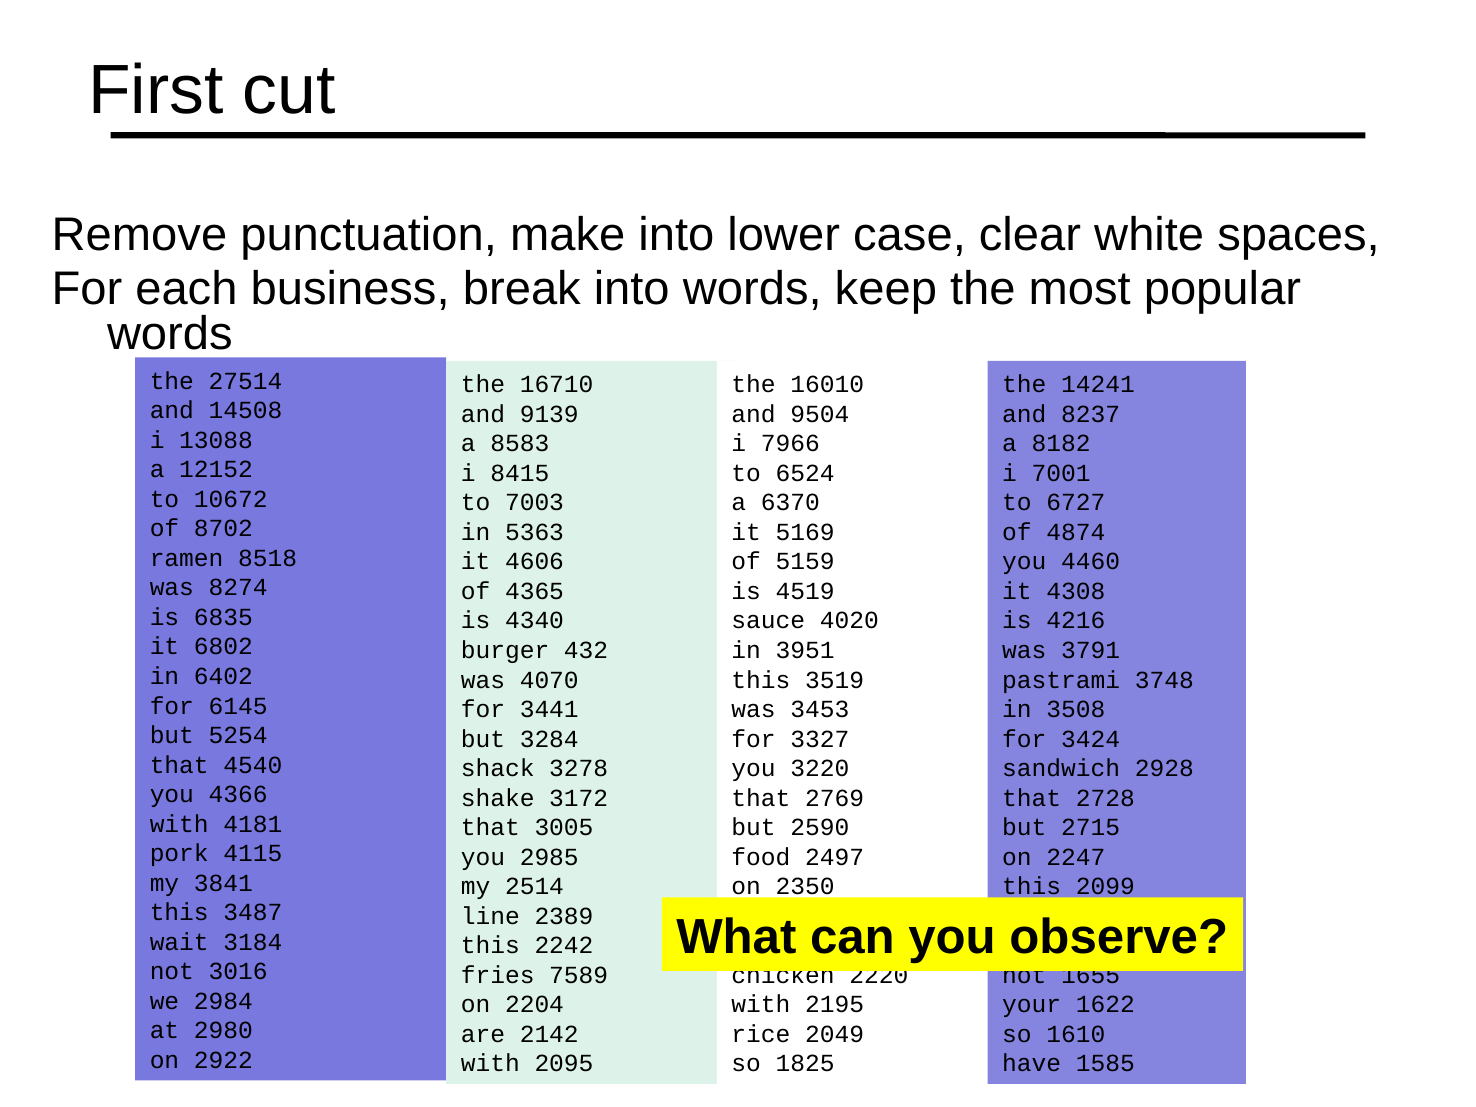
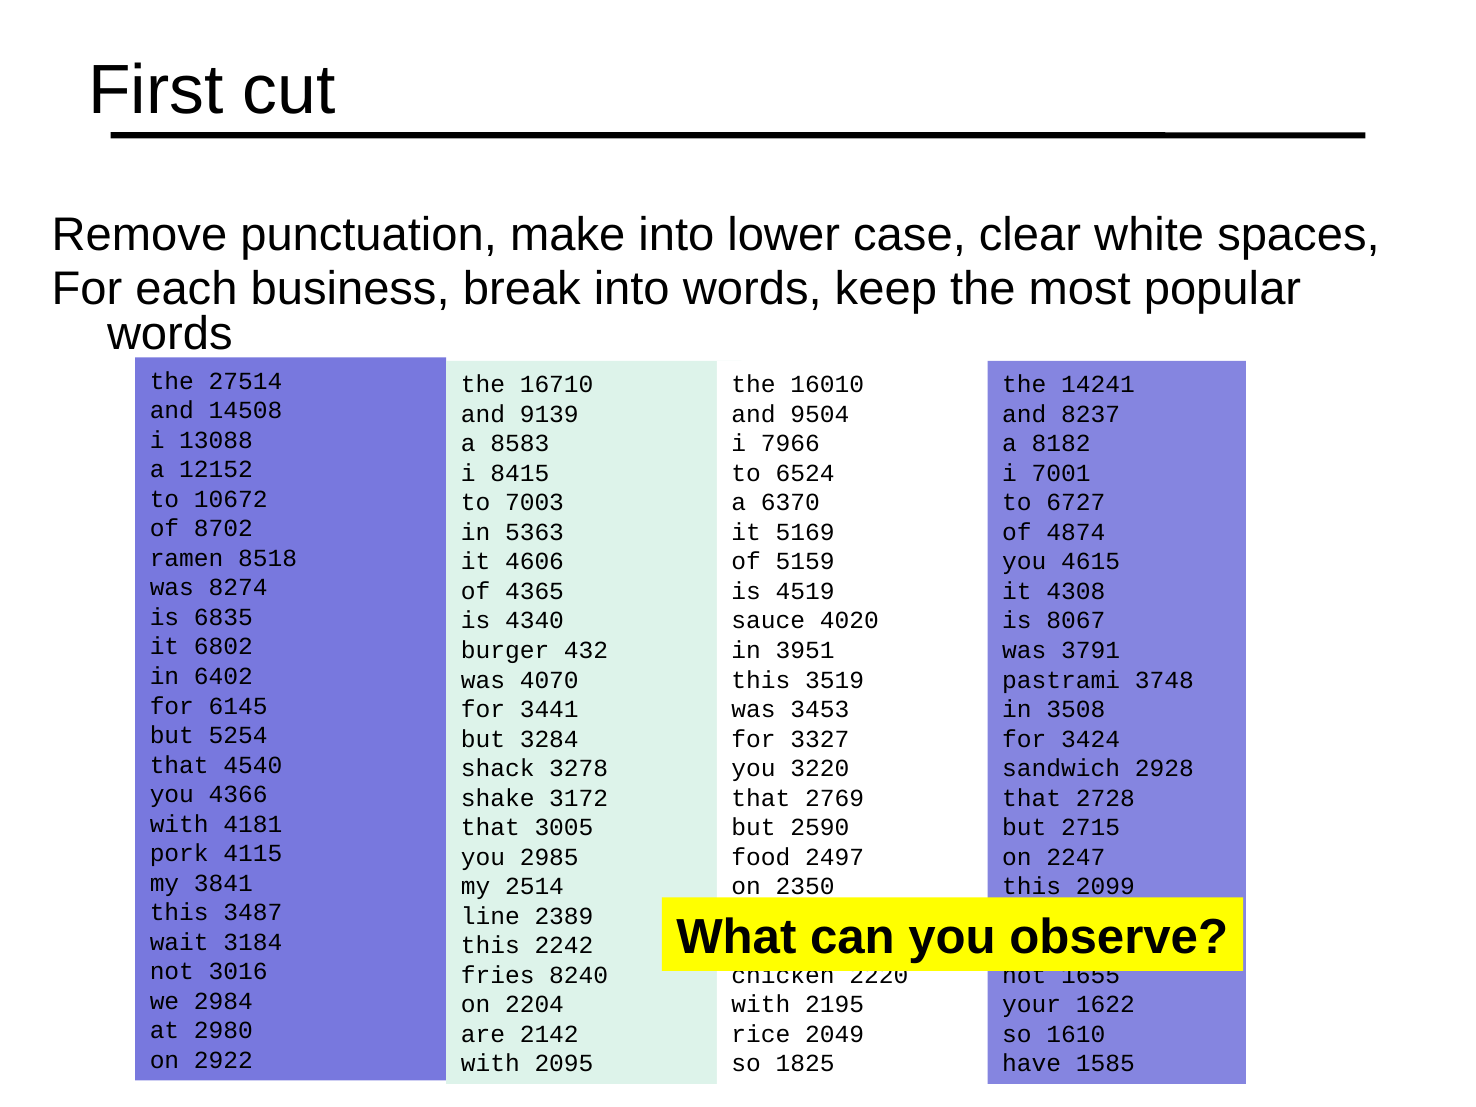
4460: 4460 -> 4615 (1091, 562)
4216: 4216 -> 8067 (1076, 621)
7589: 7589 -> 8240 (579, 975)
